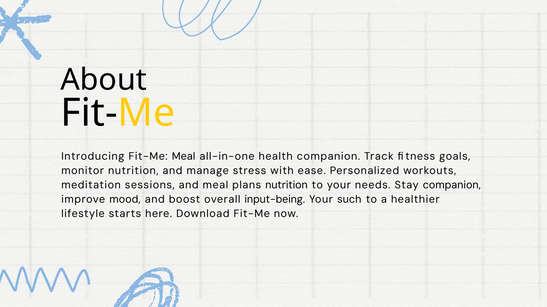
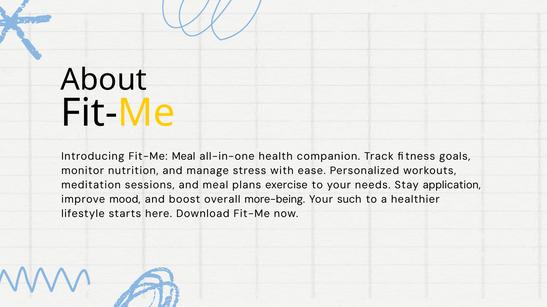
plans nutrition: nutrition -> exercise (286, 185)
Stay companion: companion -> application (452, 185)
input-being: input-being -> more-being (275, 200)
